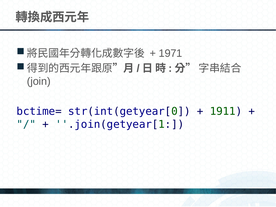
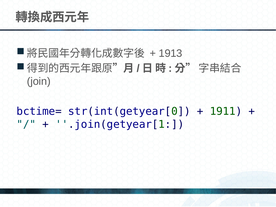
1971: 1971 -> 1913 (171, 53)
